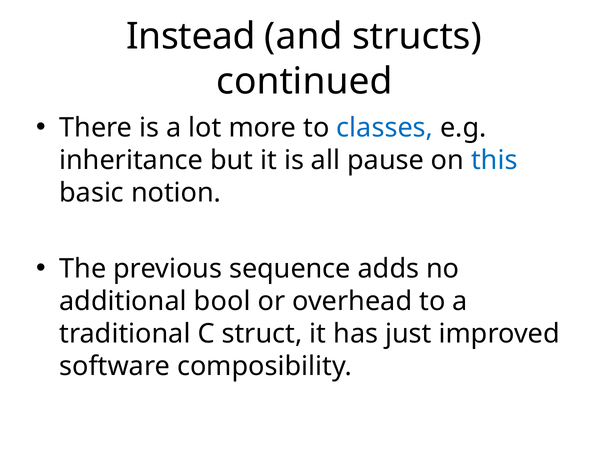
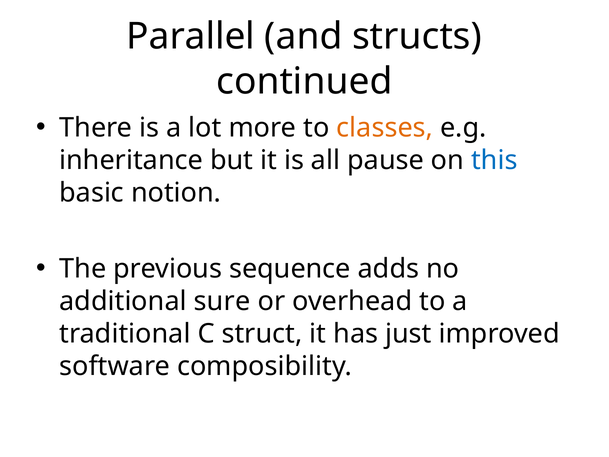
Instead: Instead -> Parallel (191, 37)
classes colour: blue -> orange (385, 128)
bool: bool -> sure (222, 301)
